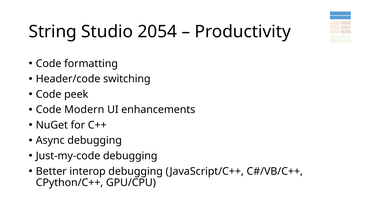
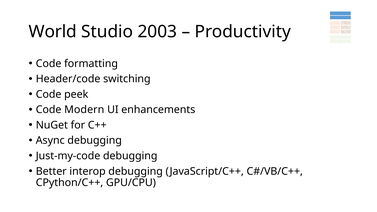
String: String -> World (53, 32)
2054: 2054 -> 2003 (157, 32)
